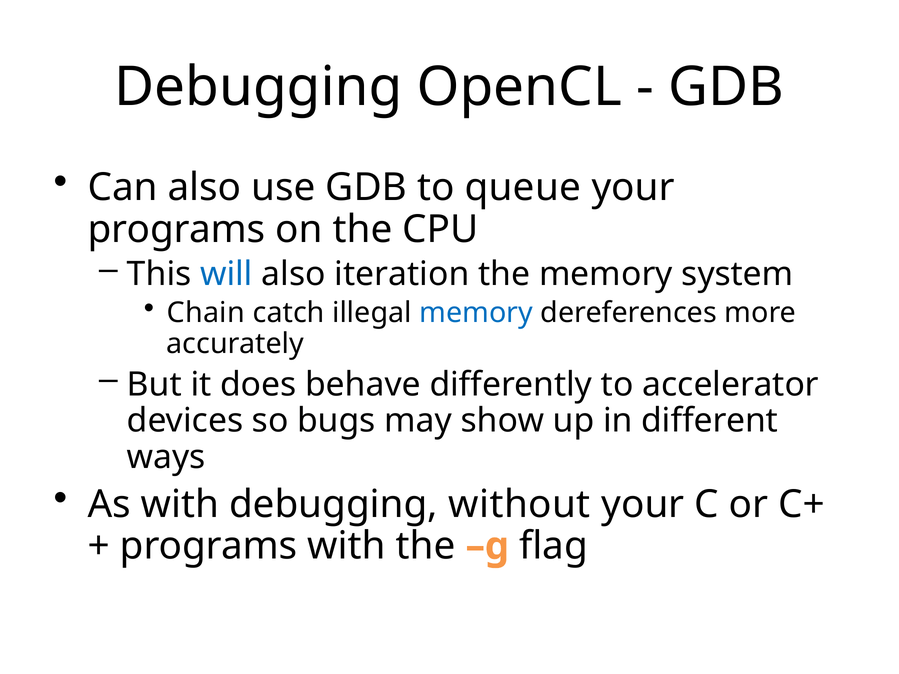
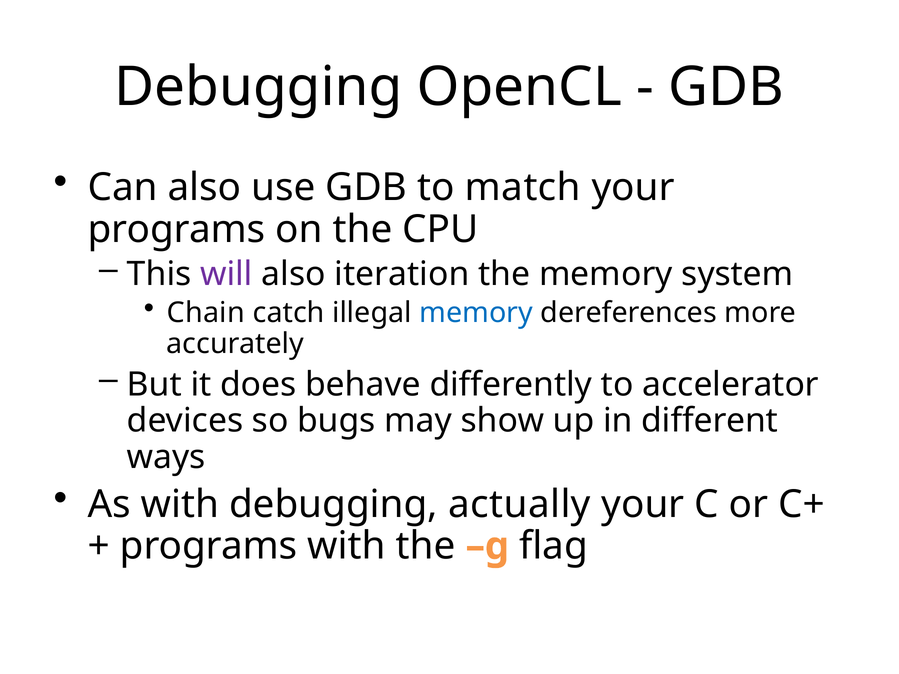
queue: queue -> match (523, 188)
will colour: blue -> purple (226, 274)
without: without -> actually (519, 504)
